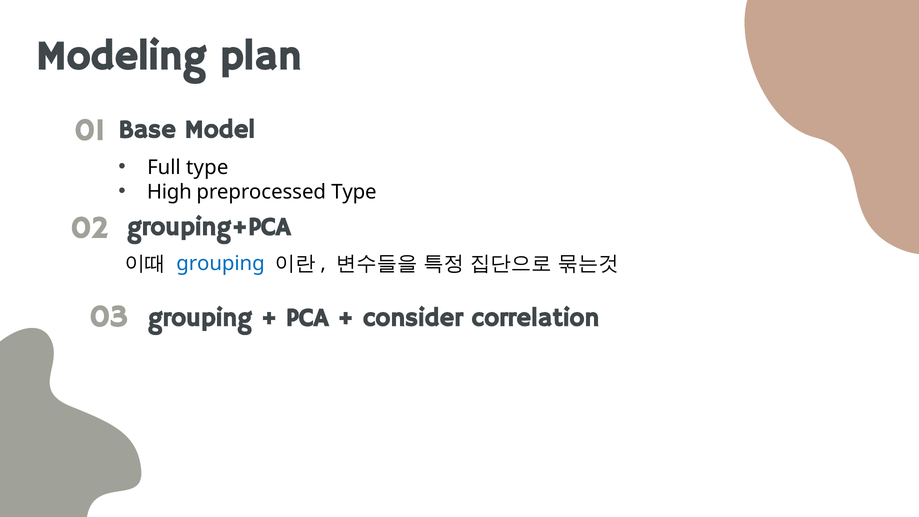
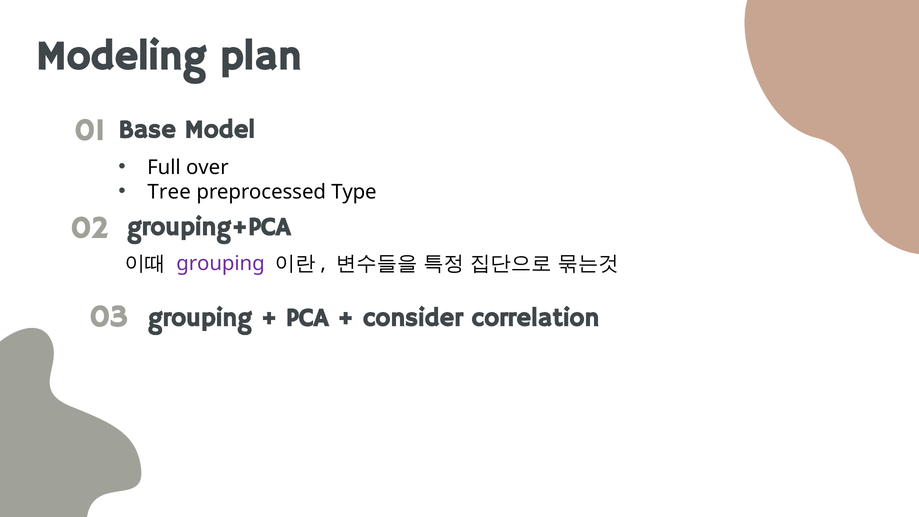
Full type: type -> over (207, 167)
High: High -> Tree (169, 192)
grouping colour: blue -> purple (220, 264)
